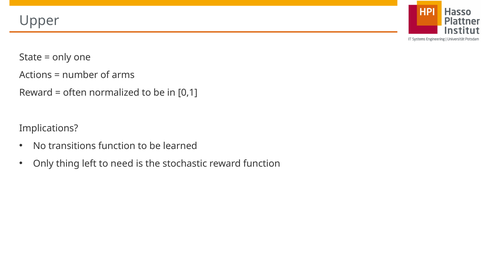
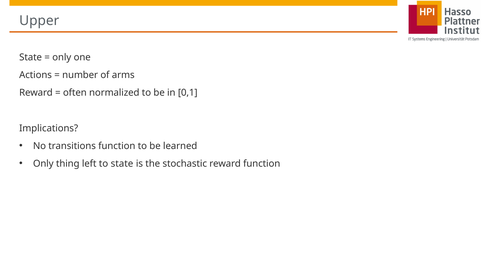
to need: need -> state (122, 163)
